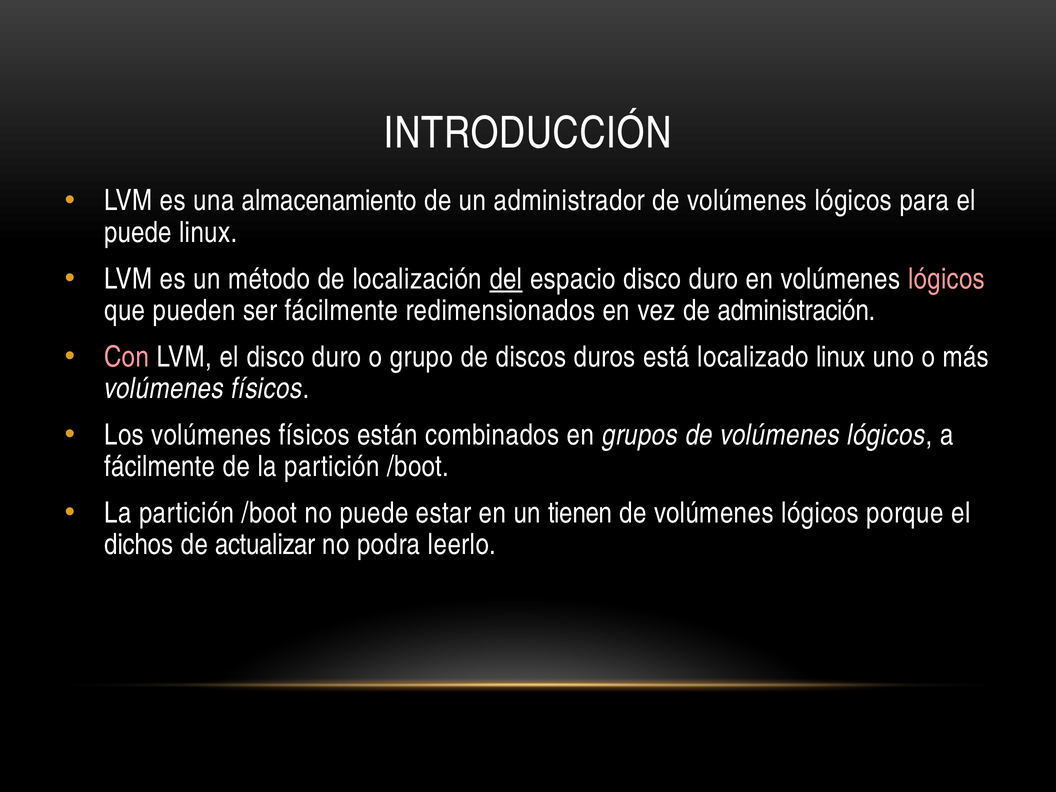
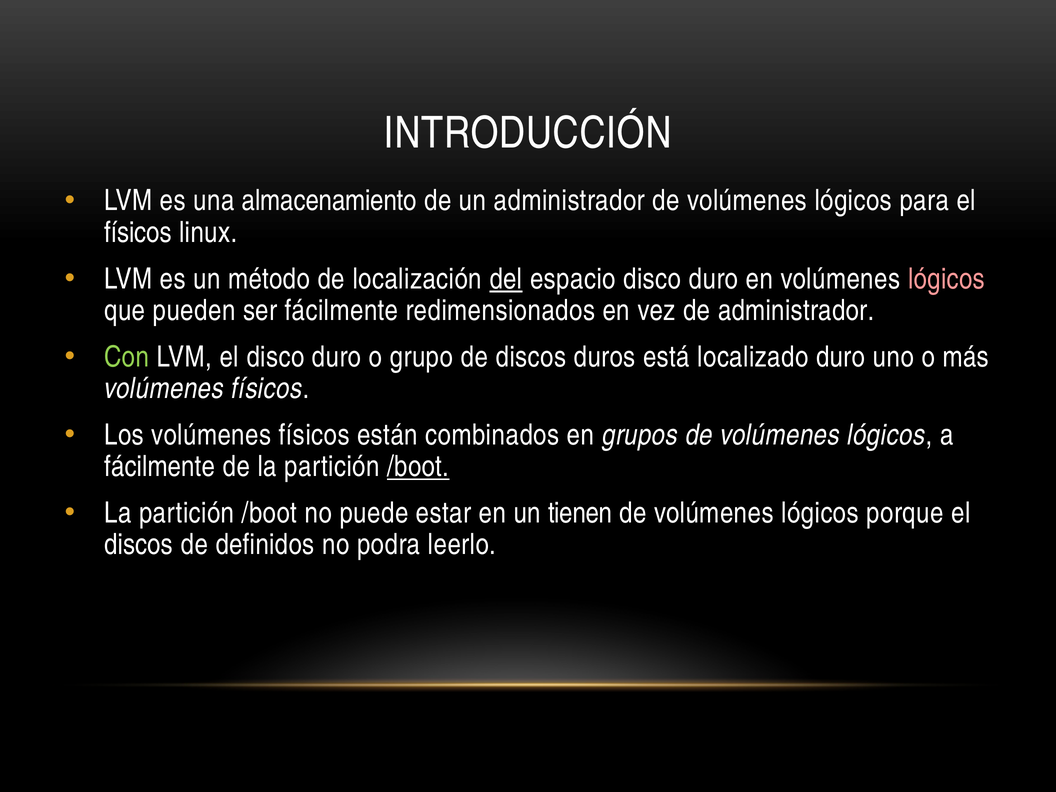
puede: puede -> físicos (138, 232)
de administración: administración -> administrador (796, 311)
Con colour: pink -> light green (127, 357)
localizado linux: linux -> duro (841, 357)
/boot underline: none -> present (418, 467)
dichos: dichos -> discos (139, 545)
actualizar: actualizar -> definidos (265, 545)
